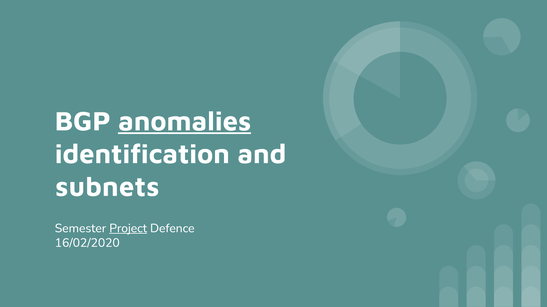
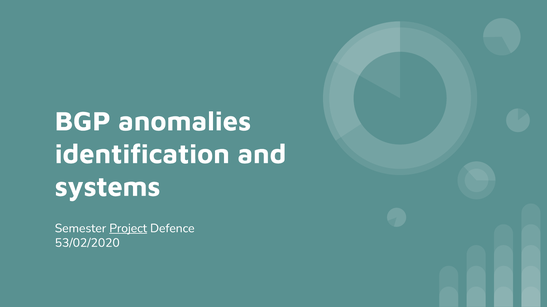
anomalies underline: present -> none (185, 122)
subnets: subnets -> systems (108, 187)
16/02/2020: 16/02/2020 -> 53/02/2020 (87, 243)
